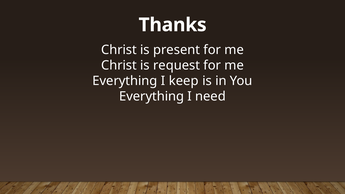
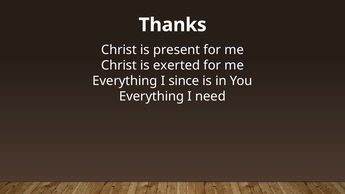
request: request -> exerted (177, 65)
keep: keep -> since (184, 81)
